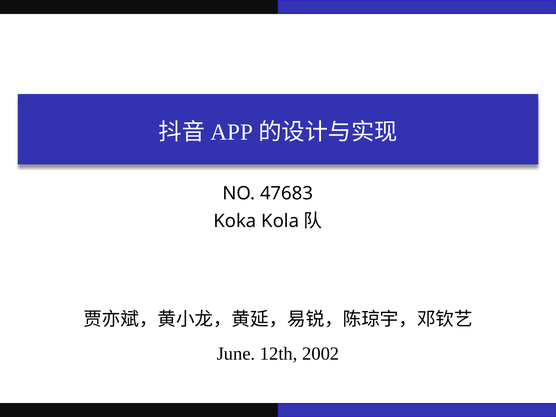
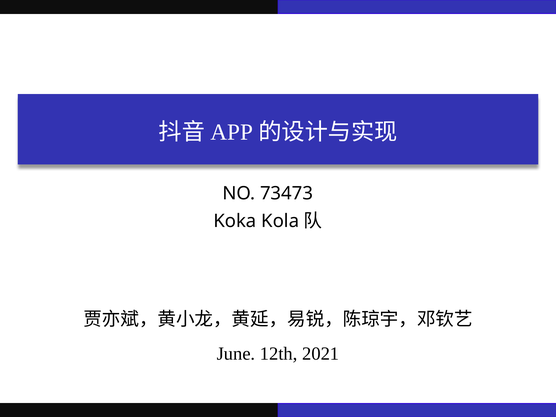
47683: 47683 -> 73473 (287, 193)
2002: 2002 -> 2021 (321, 354)
